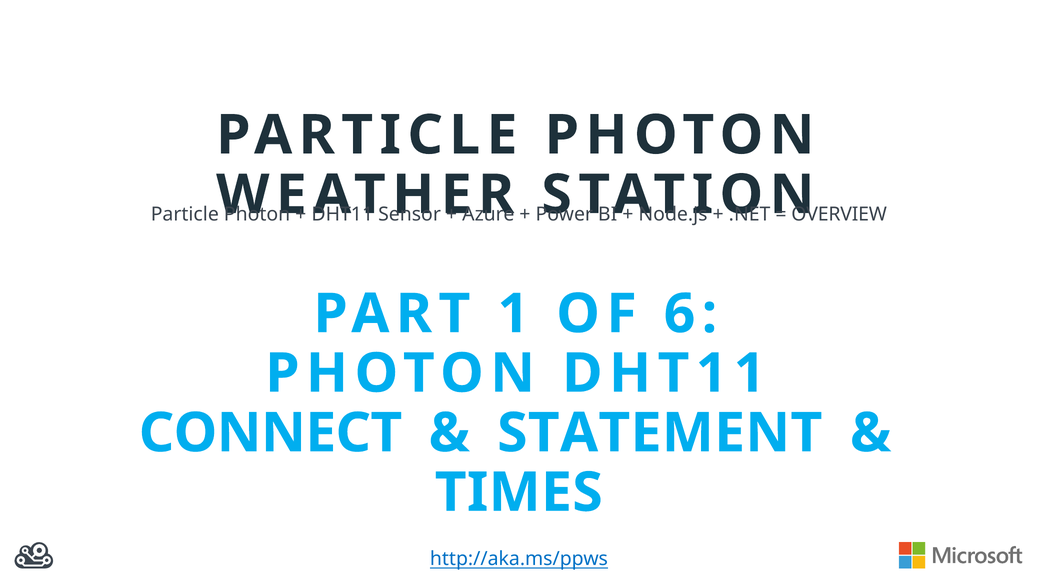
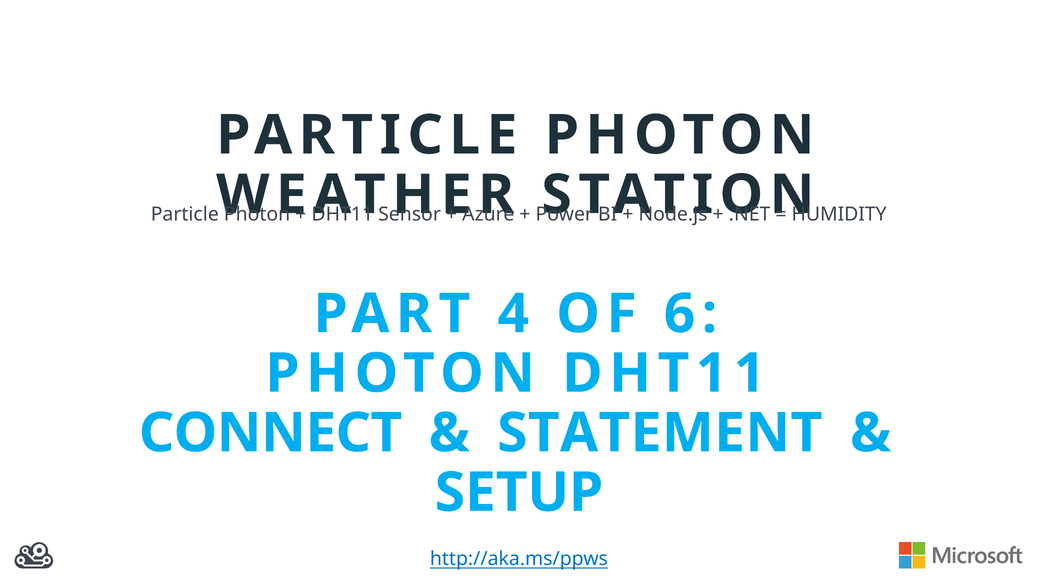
OVERVIEW: OVERVIEW -> HUMIDITY (839, 214)
1: 1 -> 4 (513, 314)
TIMES: TIMES -> SETUP (519, 493)
